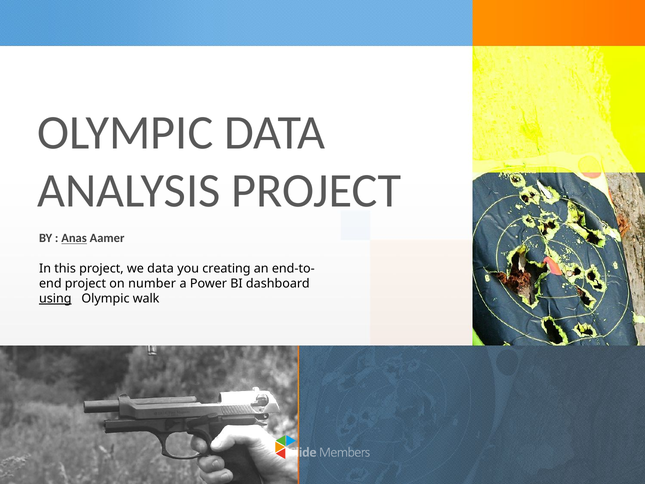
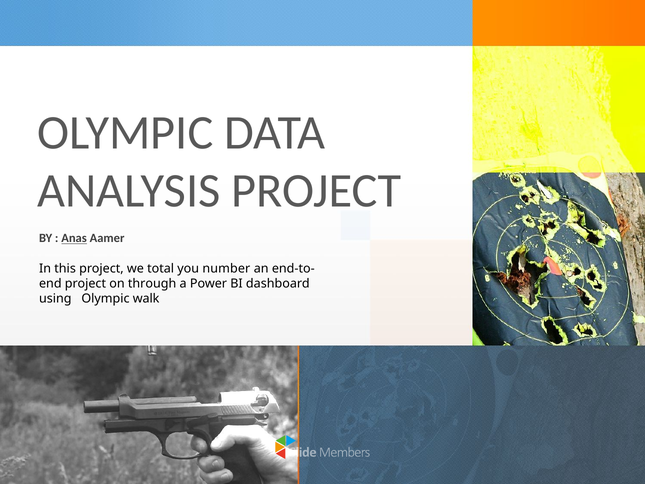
we data: data -> total (161, 268)
creating: creating -> number (226, 268)
number: number -> through (152, 283)
using underline: present -> none (55, 298)
